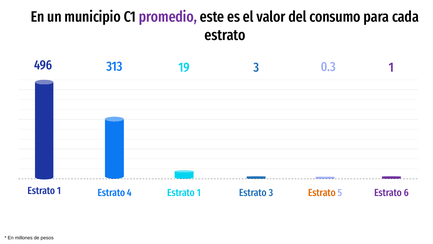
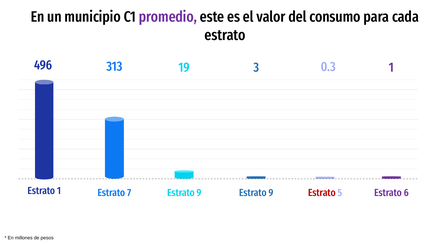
4: 4 -> 7 (129, 193)
1: 1 -> 9 (199, 193)
3: 3 -> 9 (271, 193)
Estrato colour: orange -> red (322, 193)
